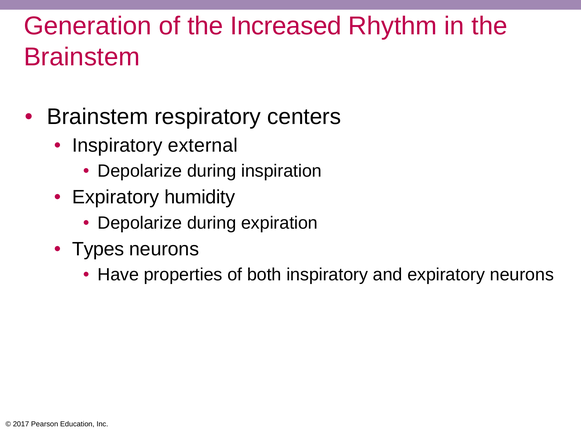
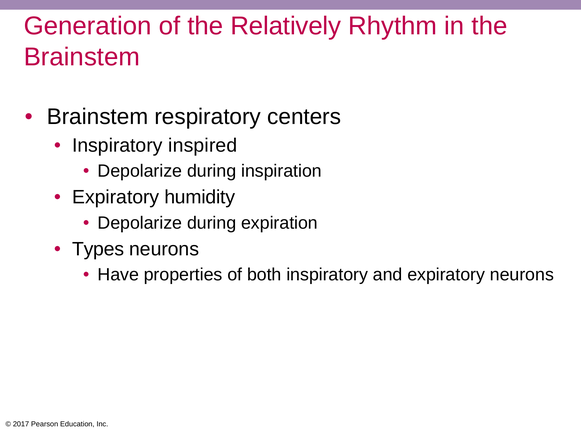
Increased: Increased -> Relatively (286, 26)
external: external -> inspired (203, 146)
